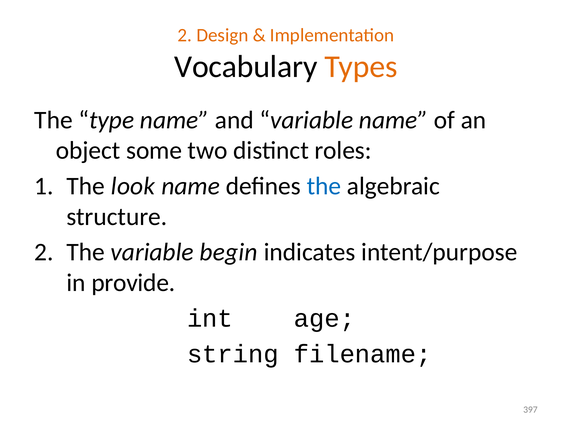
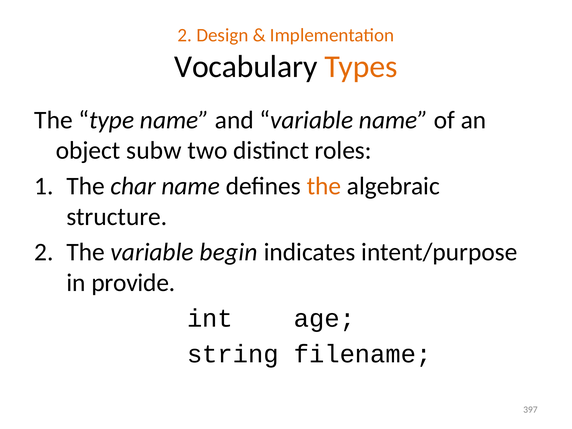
some: some -> subw (154, 151)
look: look -> char (133, 186)
the colour: blue -> orange (324, 186)
